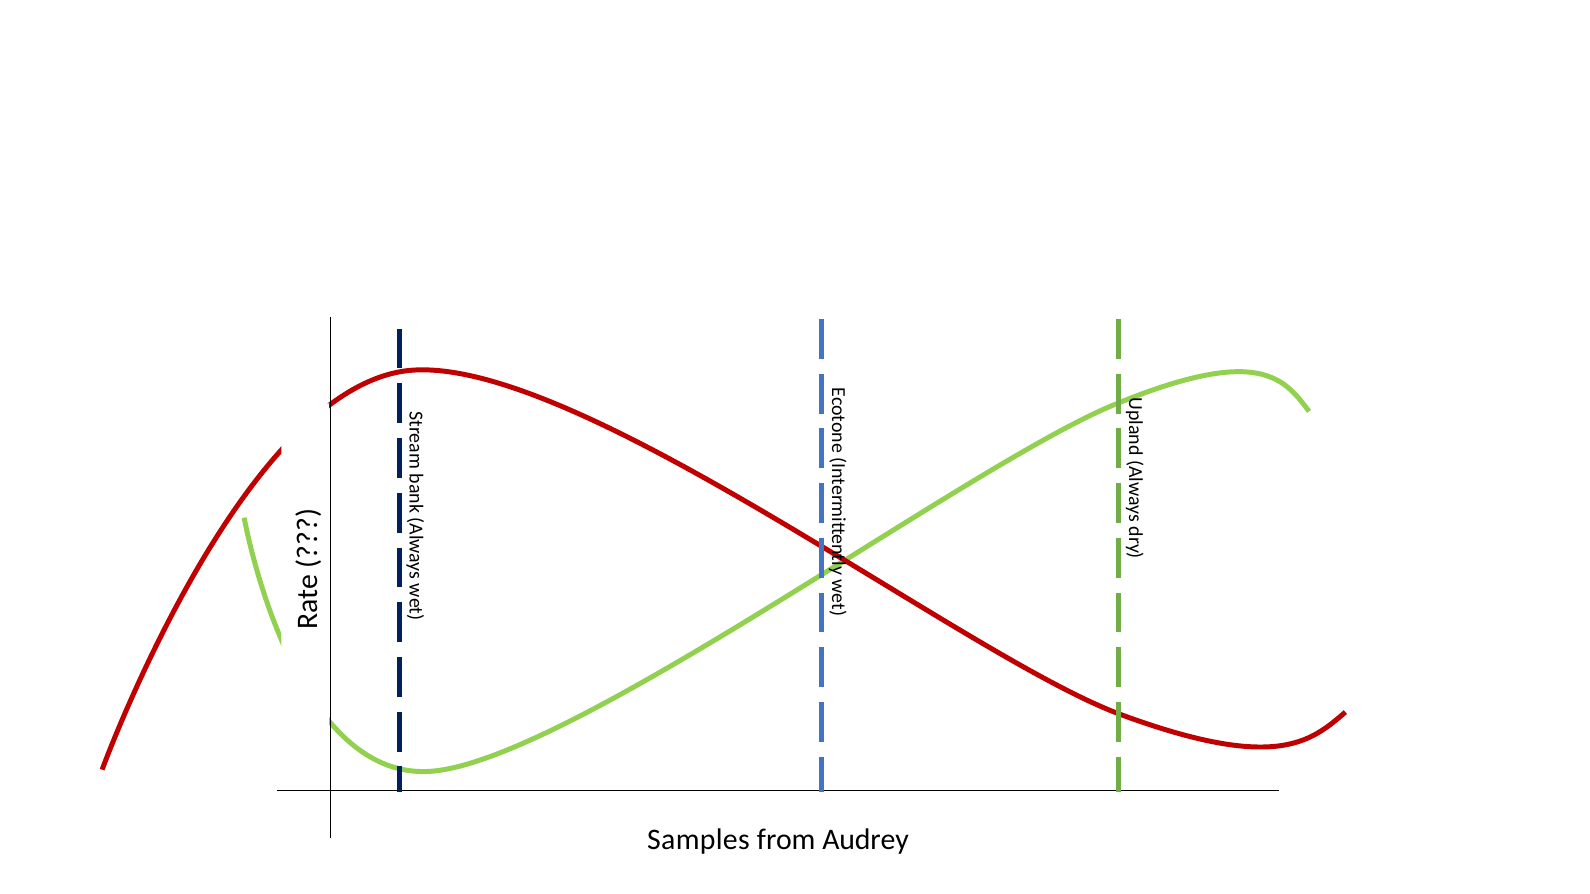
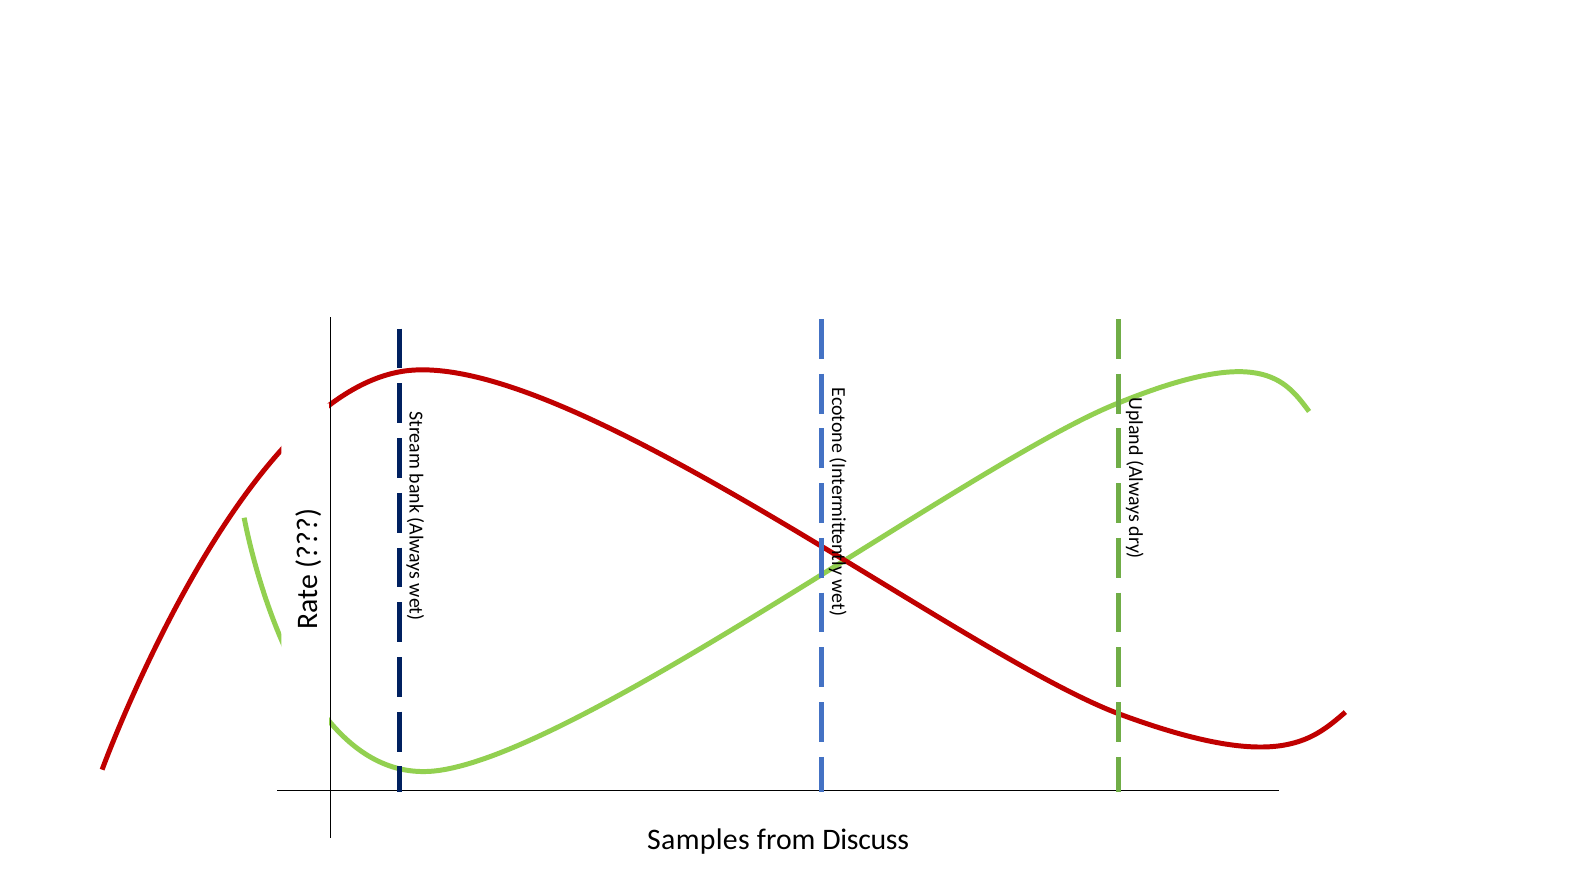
Audrey: Audrey -> Discuss (866, 840)
